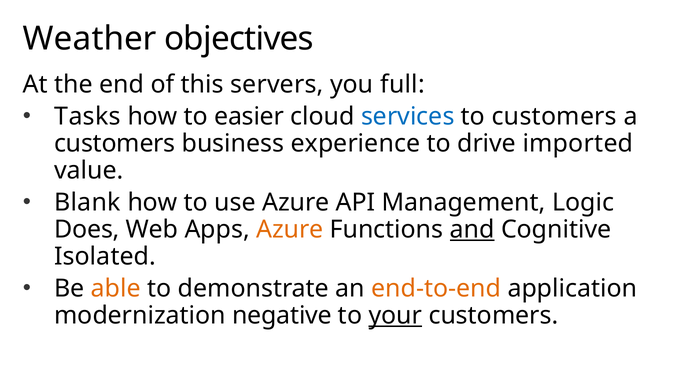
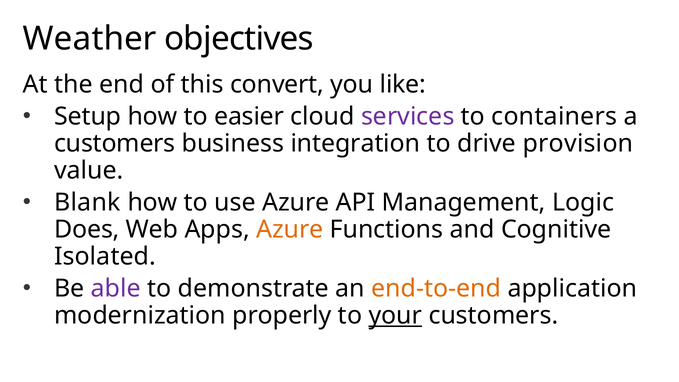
servers: servers -> convert (277, 85)
full: full -> like (403, 85)
Tasks: Tasks -> Setup (88, 116)
services colour: blue -> purple (408, 116)
to customers: customers -> containers (554, 116)
experience: experience -> integration (355, 143)
imported: imported -> provision (578, 143)
and underline: present -> none (472, 229)
able colour: orange -> purple (116, 288)
negative: negative -> properly (282, 315)
